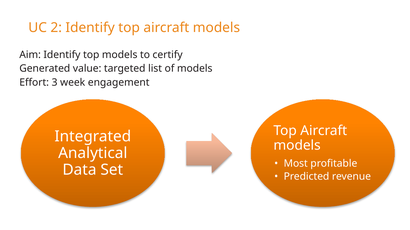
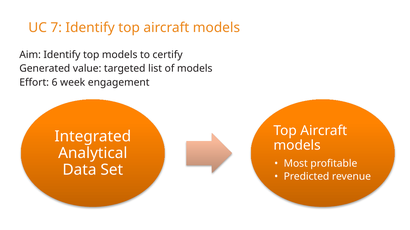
2: 2 -> 7 (56, 28)
3: 3 -> 6 (55, 83)
